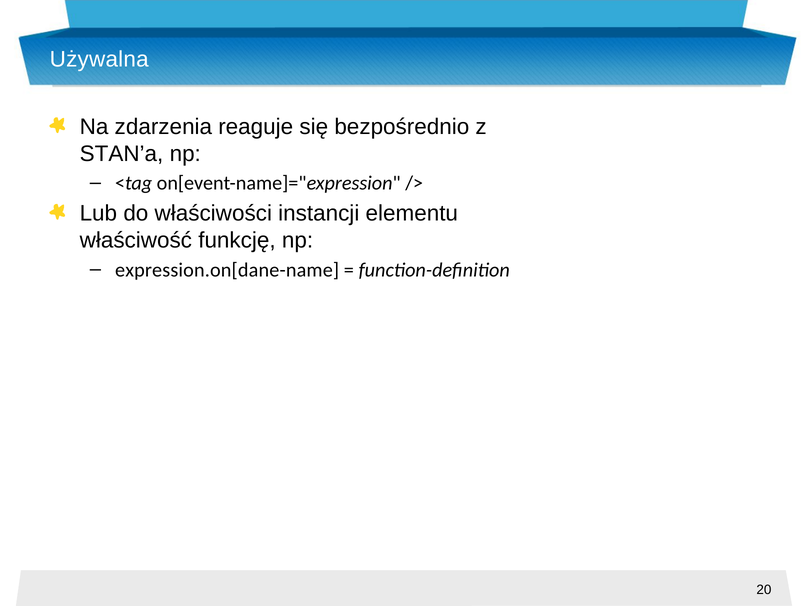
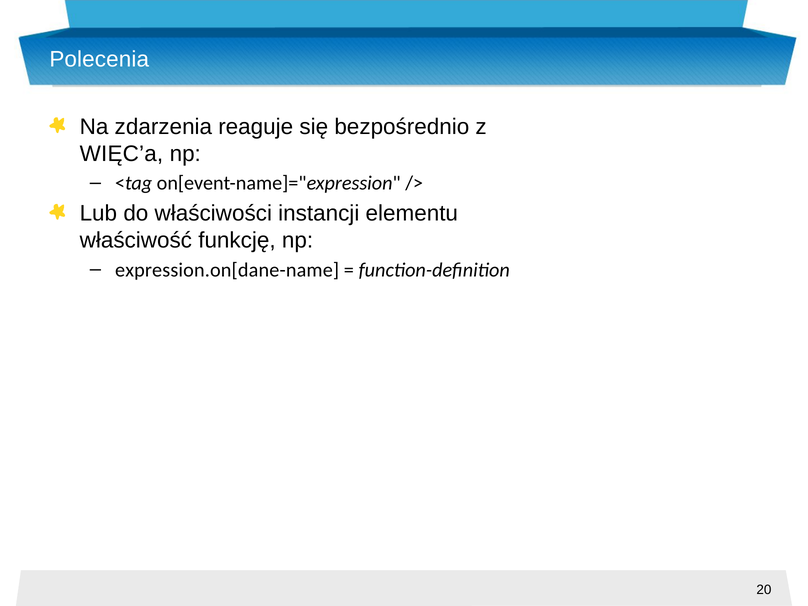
Używalna: Używalna -> Polecenia (99, 60)
STAN’a: STAN’a -> WIĘC’a (121, 154)
